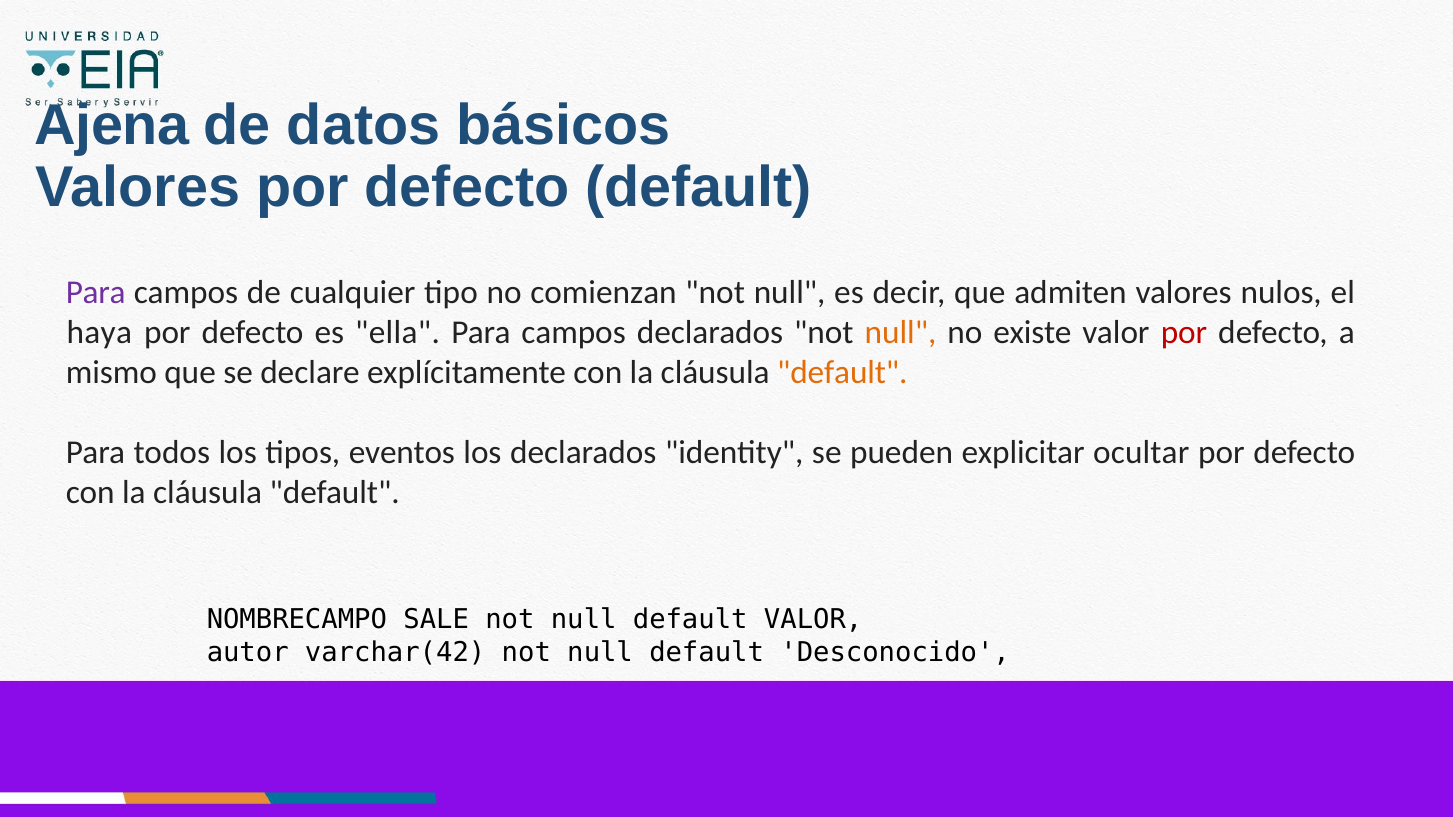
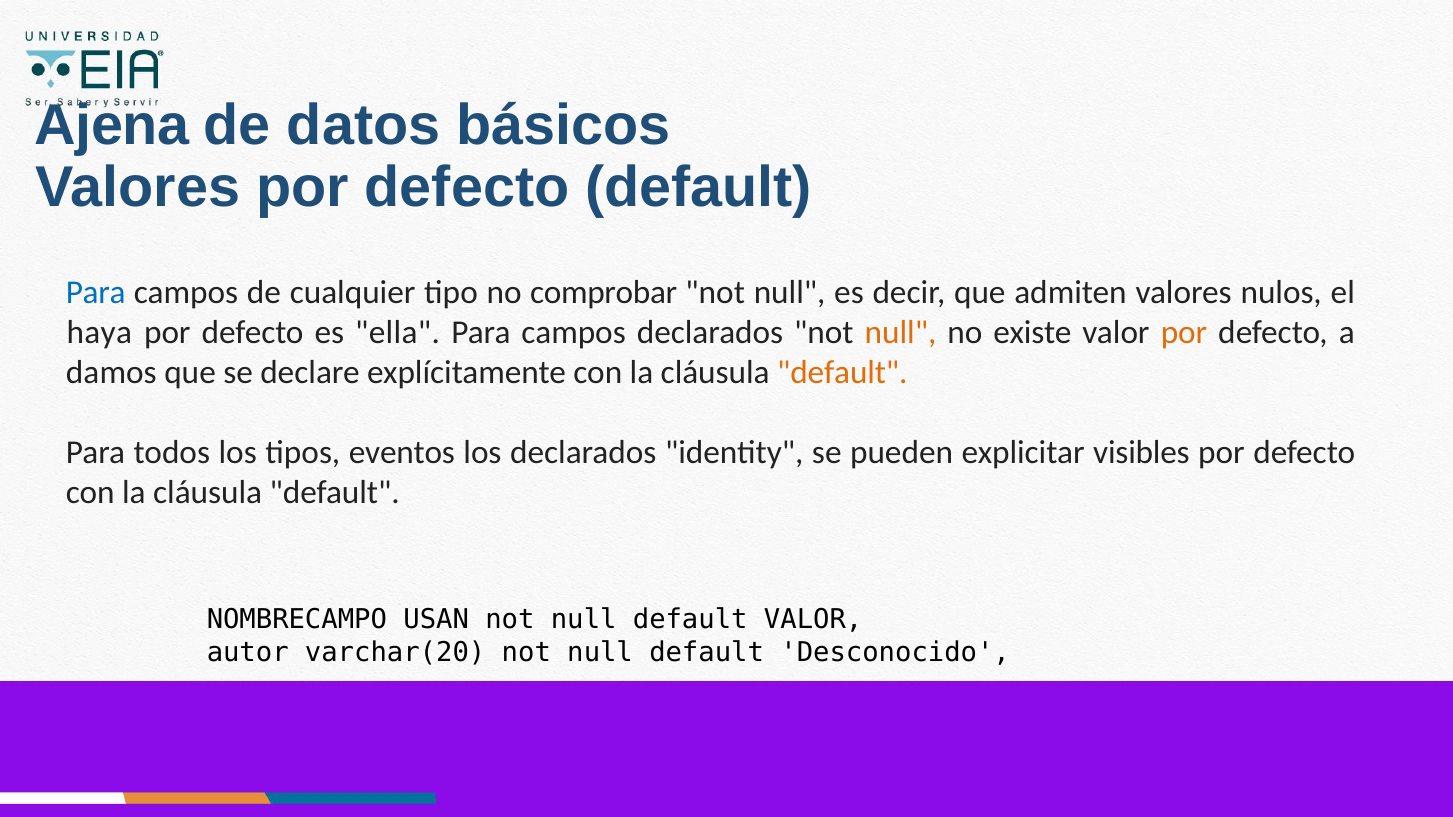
Para colour: purple -> blue (96, 293)
comienzan: comienzan -> comprobar (604, 293)
por colour: red -> orange (1184, 333)
mismo: mismo -> damos (111, 373)
ocultar: ocultar -> visibles (1141, 453)
SALE: SALE -> USAN (436, 620)
varchar(42: varchar(42 -> varchar(20 (395, 653)
